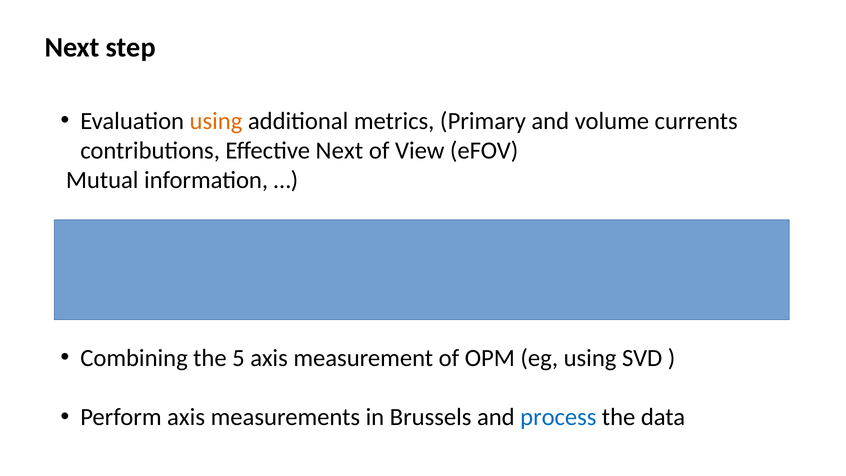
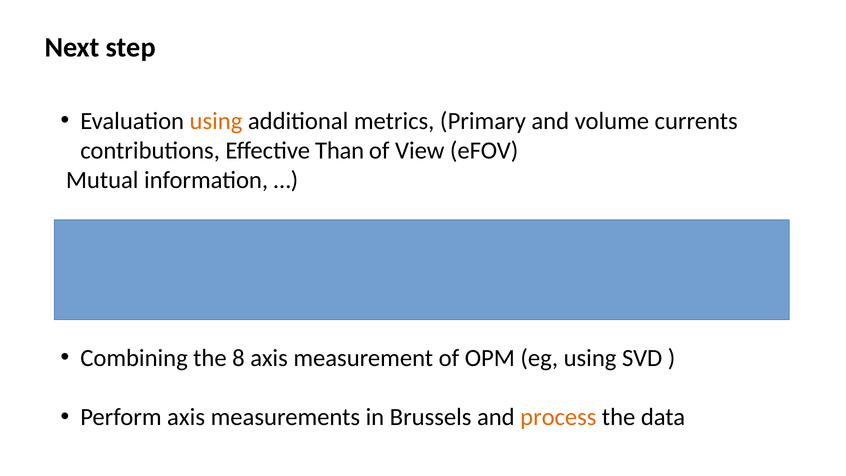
Effective Next: Next -> Than (340, 151)
5: 5 -> 8 (238, 358)
process colour: blue -> orange (558, 417)
